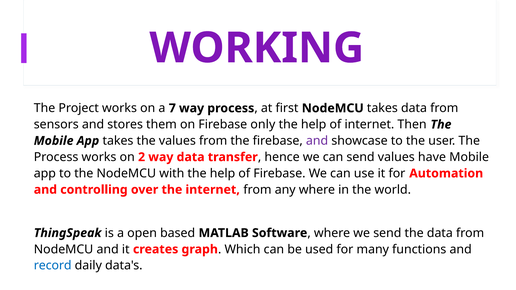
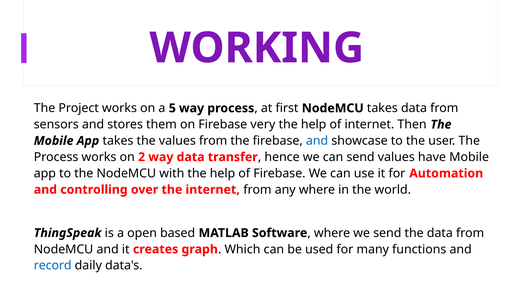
7: 7 -> 5 (172, 108)
only: only -> very (263, 125)
and colour: purple -> blue (317, 141)
